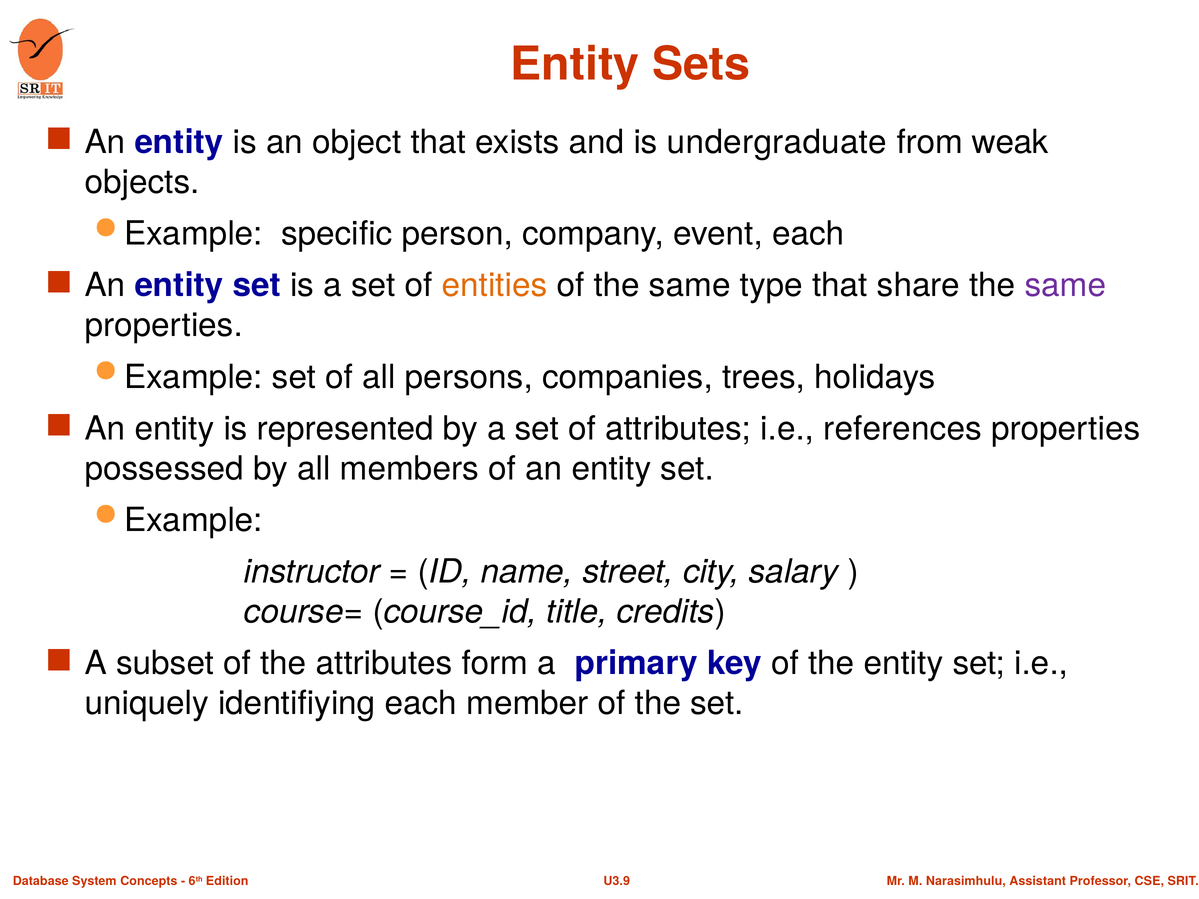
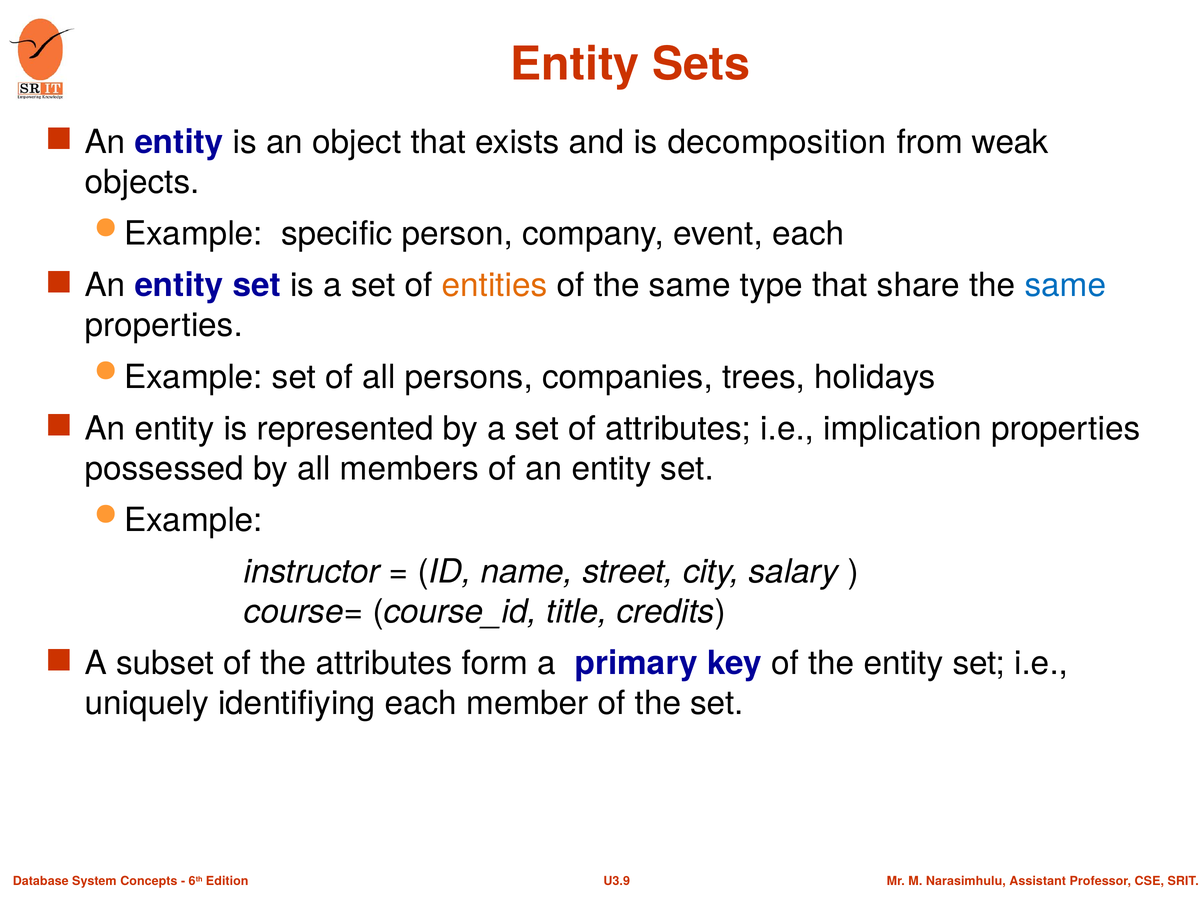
undergraduate: undergraduate -> decomposition (777, 142)
same colour: purple -> blue (1065, 285)
references: references -> implication (903, 429)
